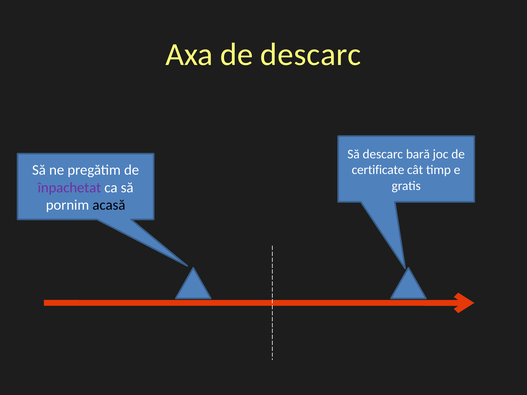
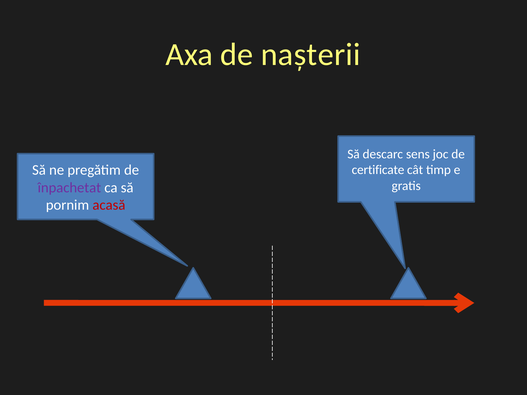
de descarc: descarc -> nașterii (311, 54)
bară: bară -> sens (418, 154)
acasă colour: black -> red (109, 205)
